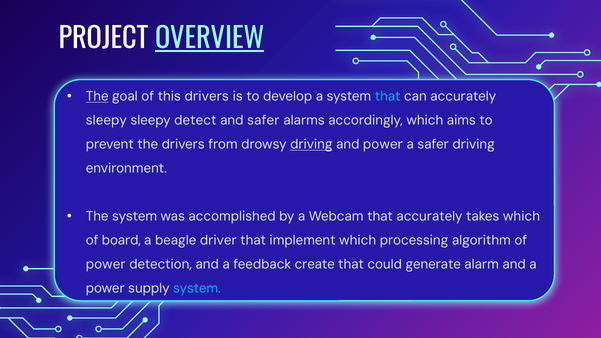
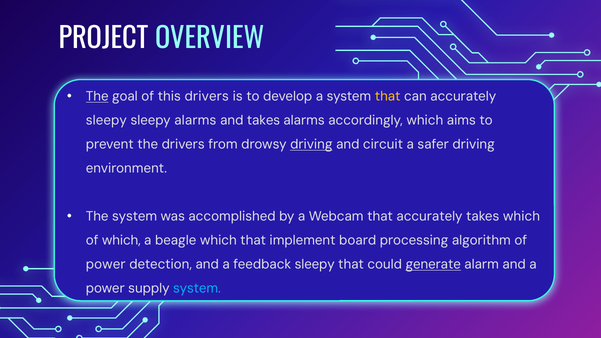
OVERVIEW underline: present -> none (210, 39)
that colour: light blue -> yellow (388, 97)
sleepy detect: detect -> alarms (195, 121)
and safer: safer -> takes (263, 121)
and power: power -> circuit (383, 145)
of board: board -> which (121, 241)
beagle driver: driver -> which (218, 241)
implement which: which -> board (358, 241)
feedback create: create -> sleepy (315, 265)
generate underline: none -> present (433, 265)
